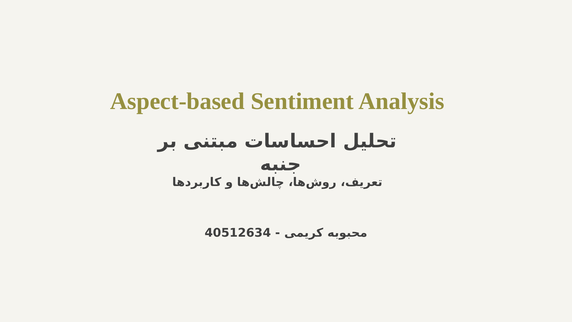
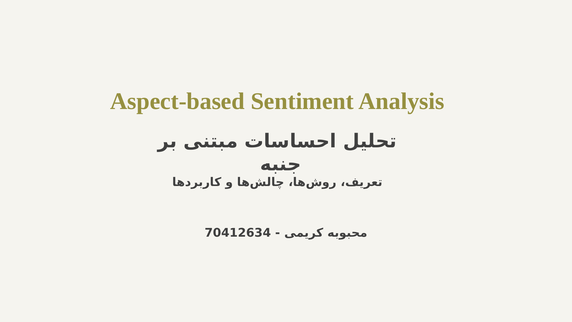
40512634: 40512634 -> 70412634 (238, 233)
